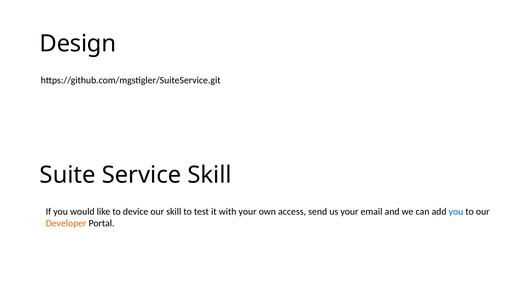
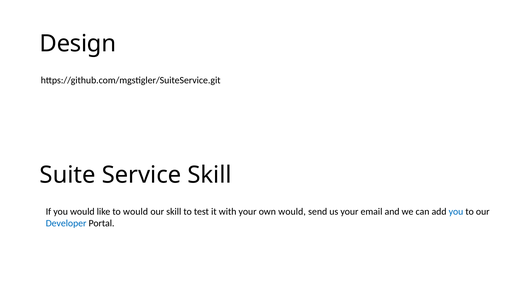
to device: device -> would (136, 212)
own access: access -> would (292, 212)
Developer colour: orange -> blue (66, 224)
